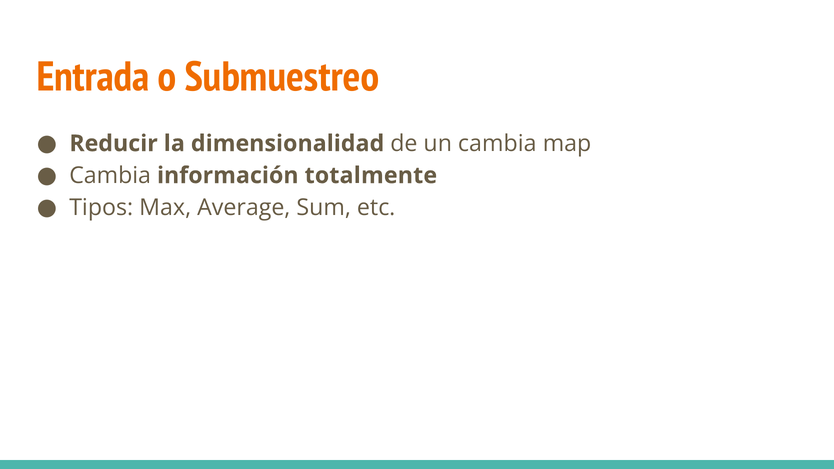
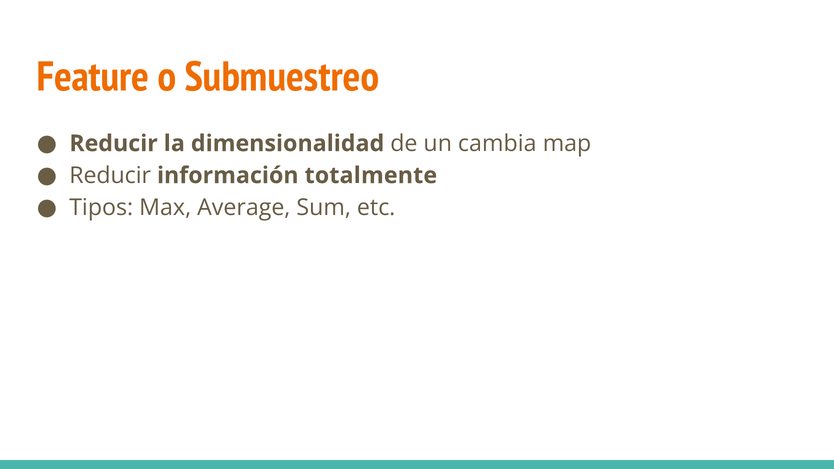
Entrada: Entrada -> Feature (93, 77)
Cambia: Cambia -> Reducir (110, 176)
